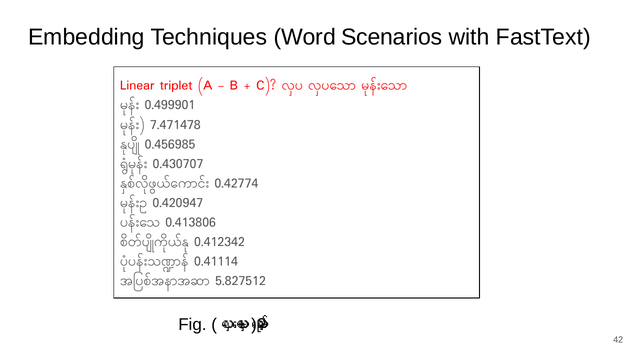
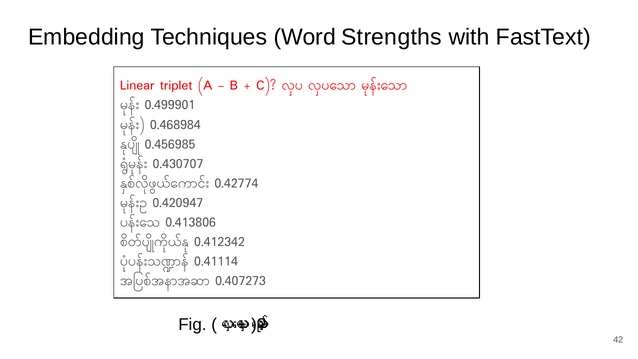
Scenarios: Scenarios -> Strengths (392, 37)
7.471478: 7.471478 -> 0.468984 (175, 124)
5.827512: 5.827512 -> 0.407273 (240, 281)
